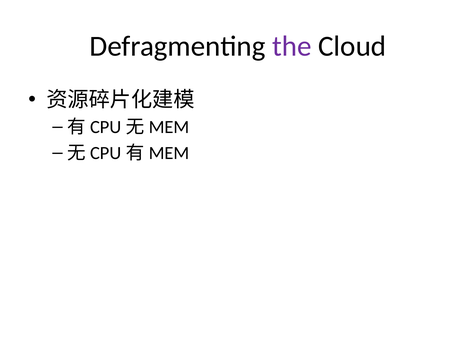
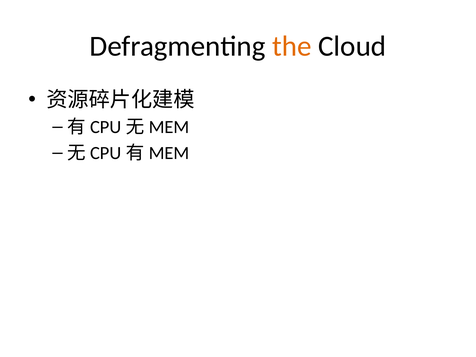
the colour: purple -> orange (292, 46)
